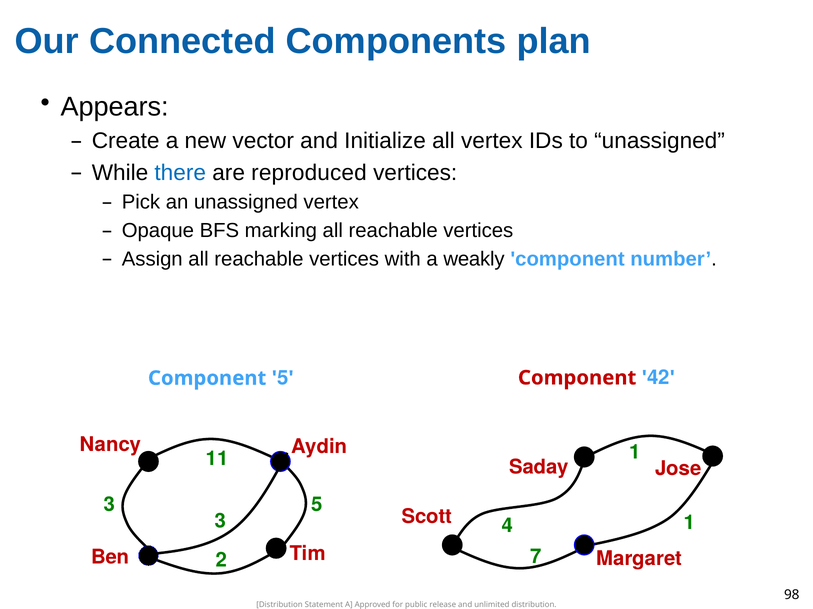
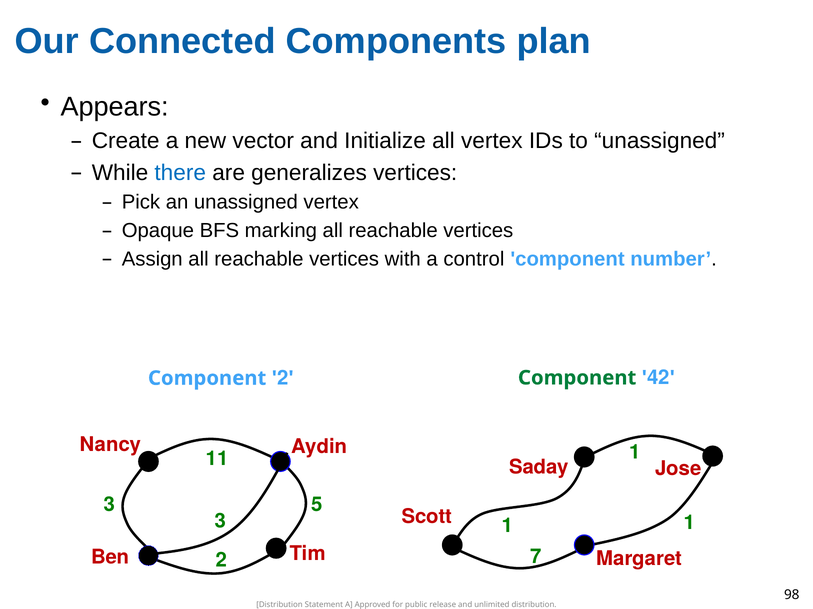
reproduced: reproduced -> generalizes (309, 173)
weakly: weakly -> control (474, 259)
5: 5 -> 2 (283, 379)
Component colour: red -> green (577, 378)
Scott 4: 4 -> 1 (508, 526)
